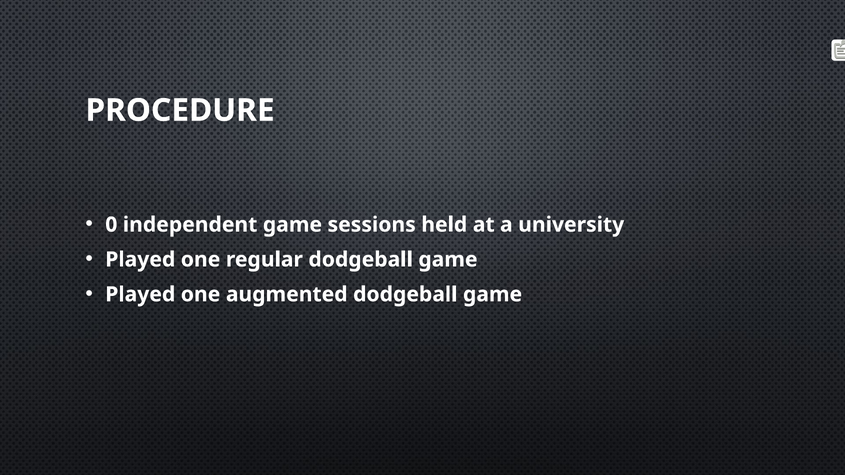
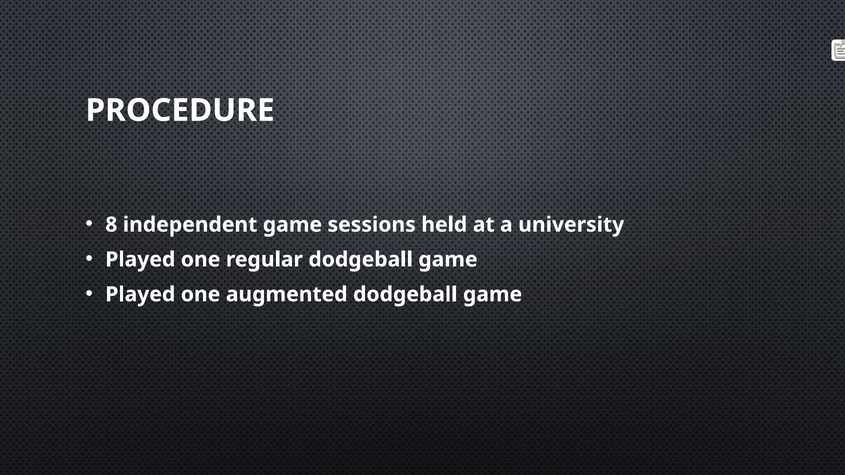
0: 0 -> 8 (111, 225)
